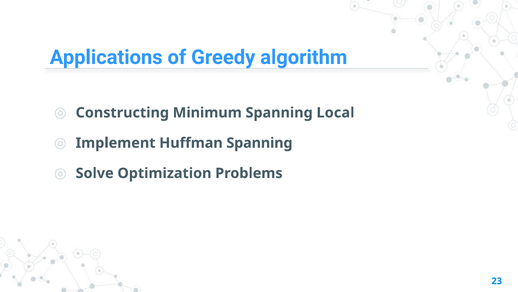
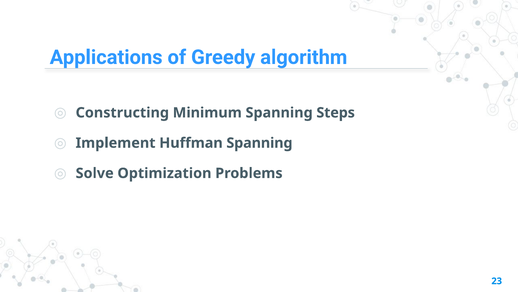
Local: Local -> Steps (336, 112)
